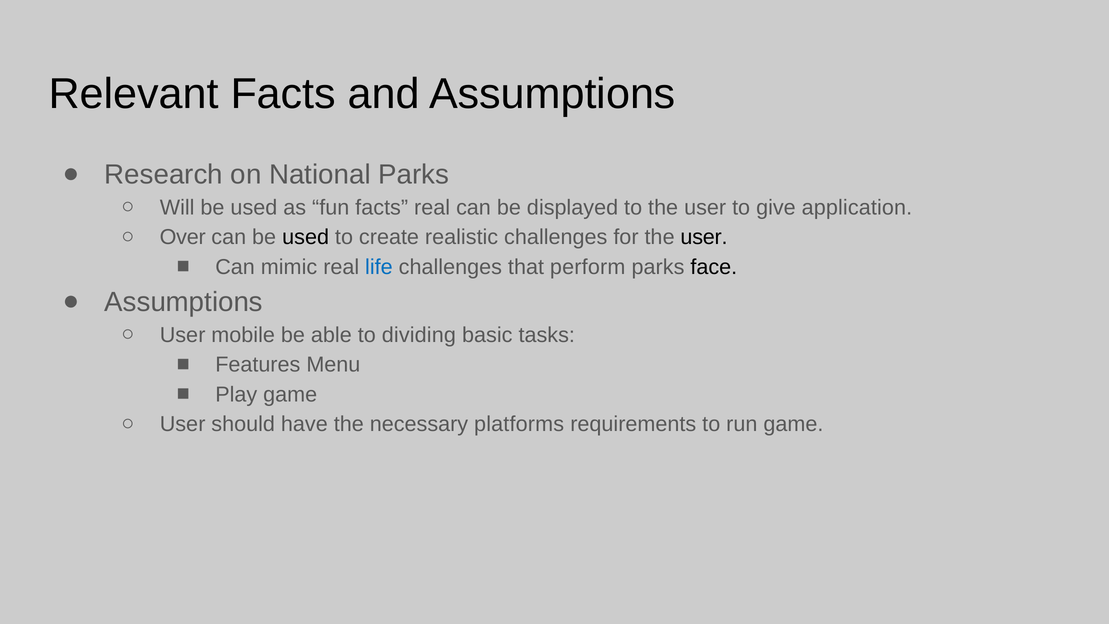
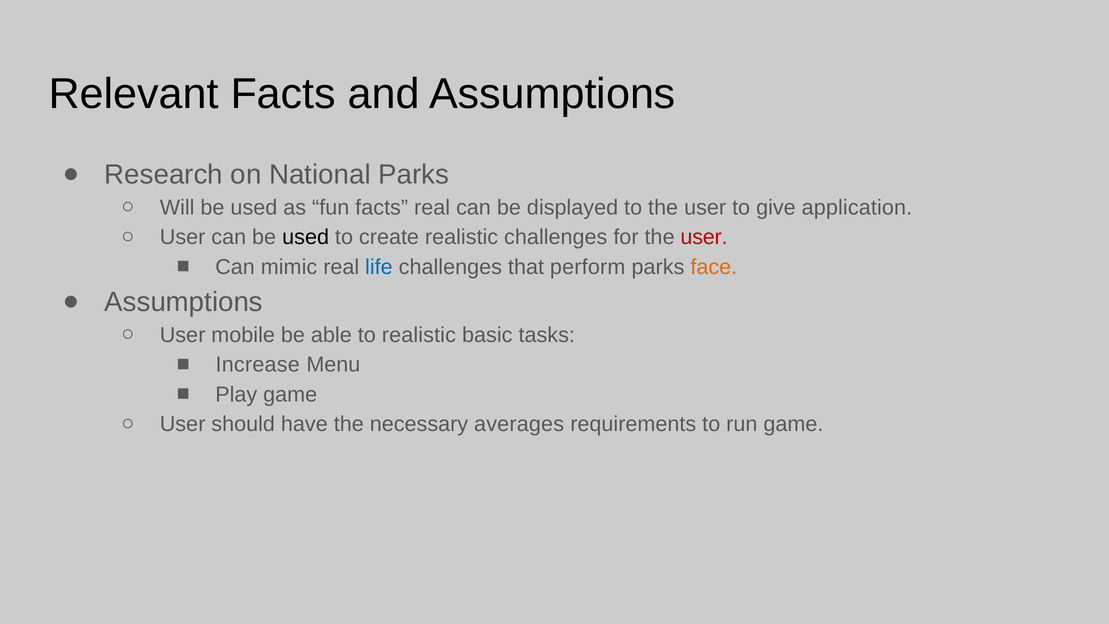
Over: Over -> User (183, 237)
user colour: black -> red (704, 237)
face colour: black -> orange (714, 267)
to dividing: dividing -> realistic (419, 335)
Features: Features -> Increase (258, 365)
platforms: platforms -> averages (519, 424)
